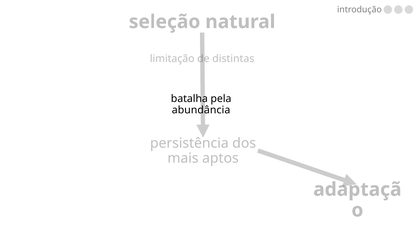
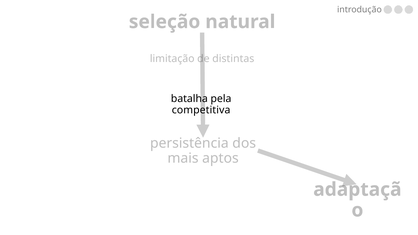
abundância: abundância -> competitiva (201, 110)
